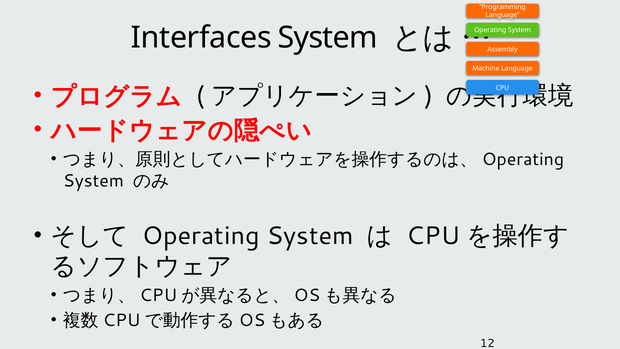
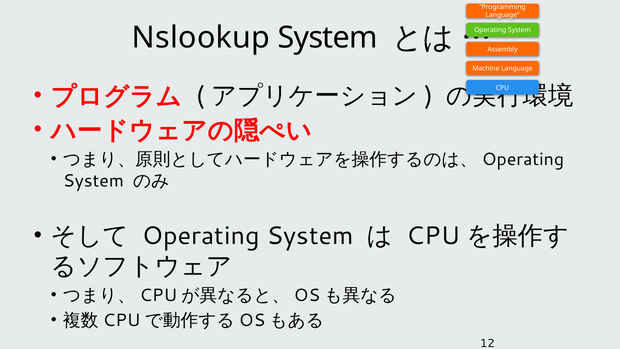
Interfaces: Interfaces -> Nslookup (201, 37)
